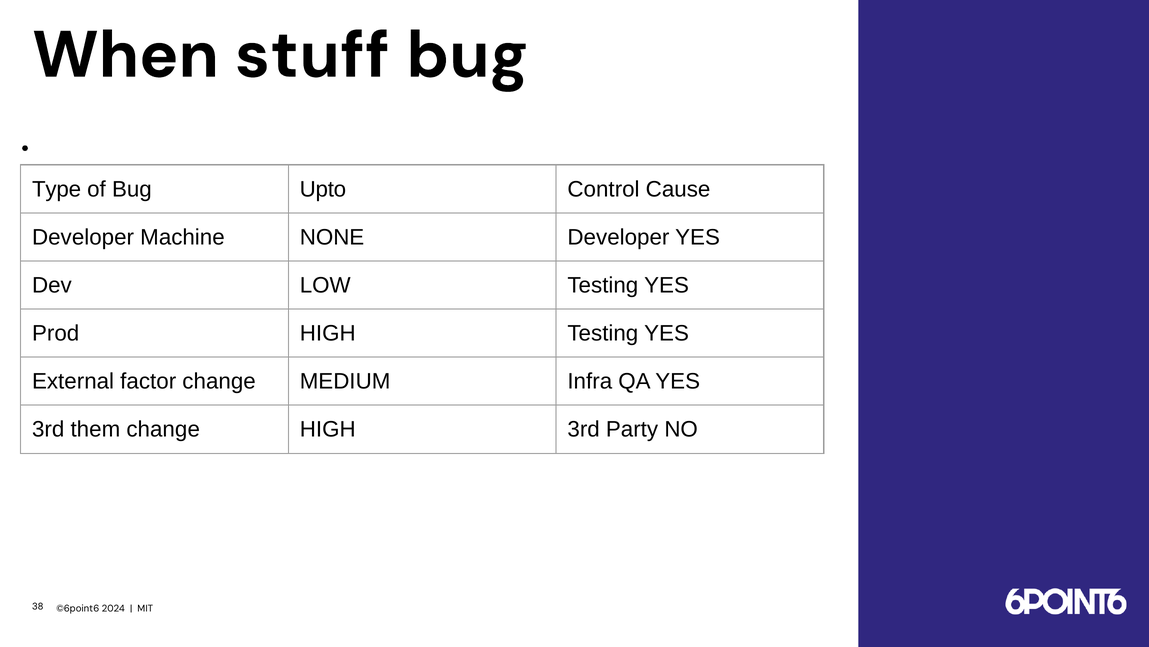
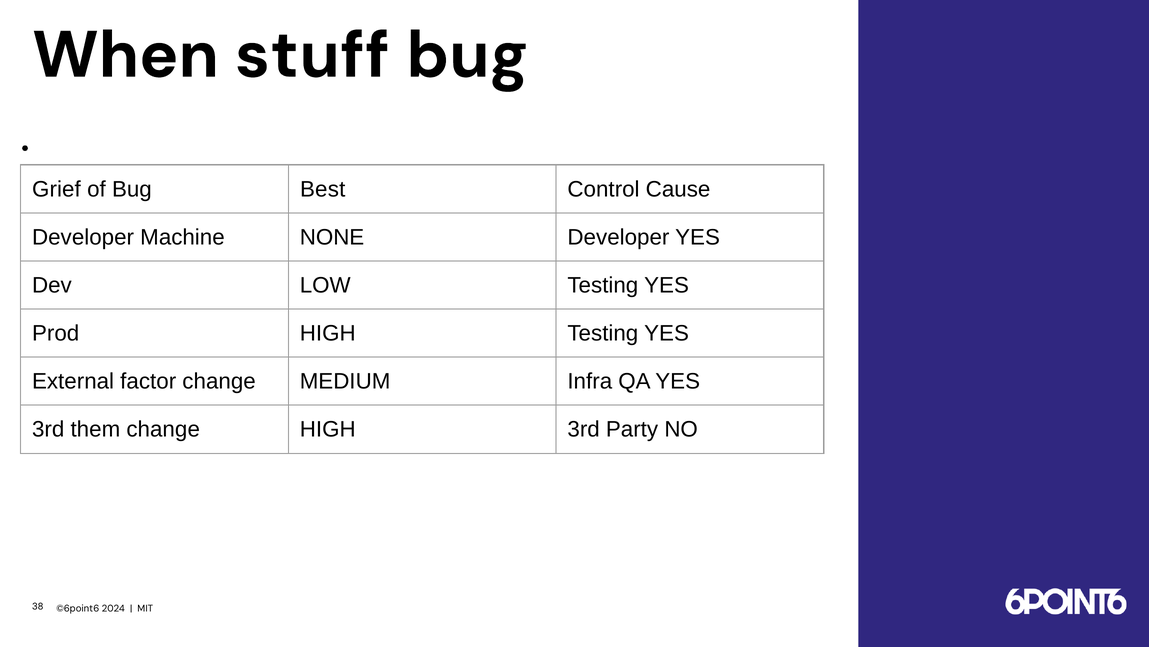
Type: Type -> Grief (56, 189)
Upto: Upto -> Best (323, 189)
